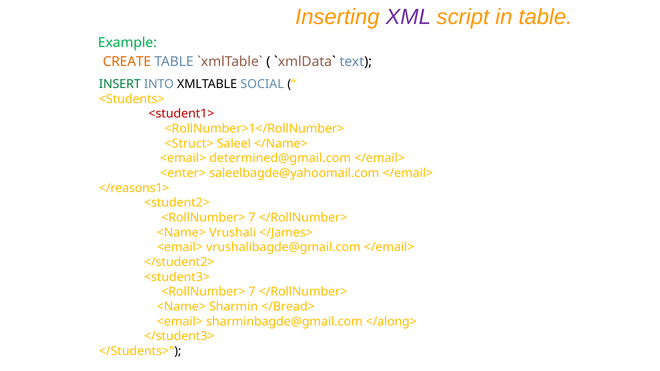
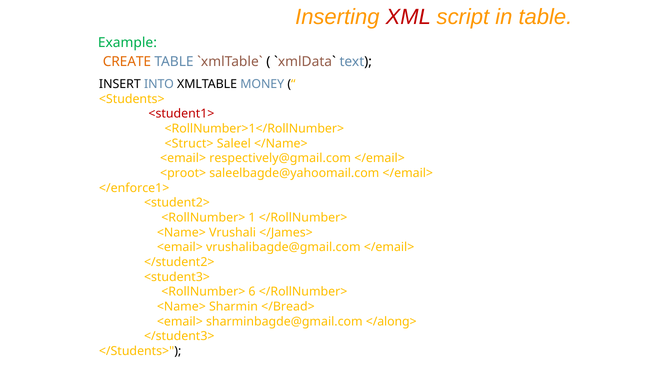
XML colour: purple -> red (408, 17)
INSERT colour: green -> black (120, 84)
SOCIAL: SOCIAL -> MONEY (262, 84)
determined@gmail.com: determined@gmail.com -> respectively@gmail.com (280, 158)
<enter>: <enter> -> <proot> (183, 173)
</reasons1>: </reasons1> -> </enforce1> (134, 188)
7: 7 -> 1 (252, 218)
7: 7 -> 6 (252, 292)
